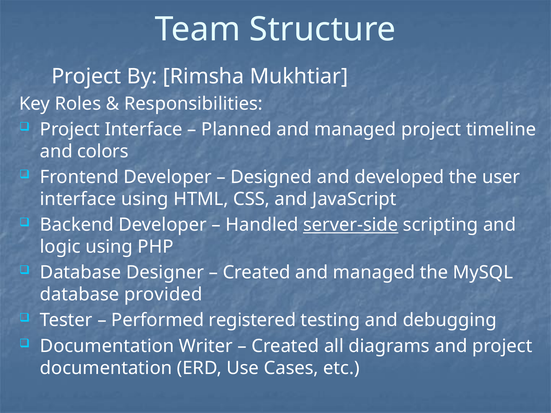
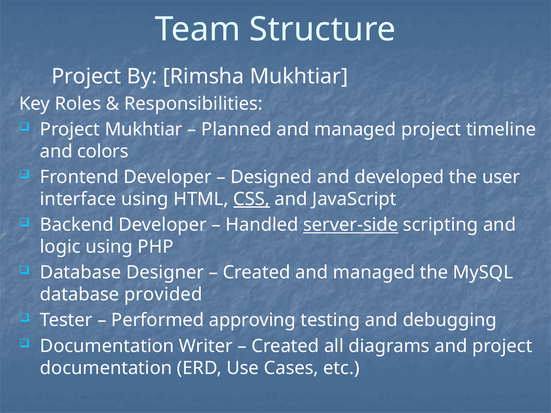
Project Interface: Interface -> Mukhtiar (144, 129)
CSS underline: none -> present (252, 199)
registered: registered -> approving (252, 320)
